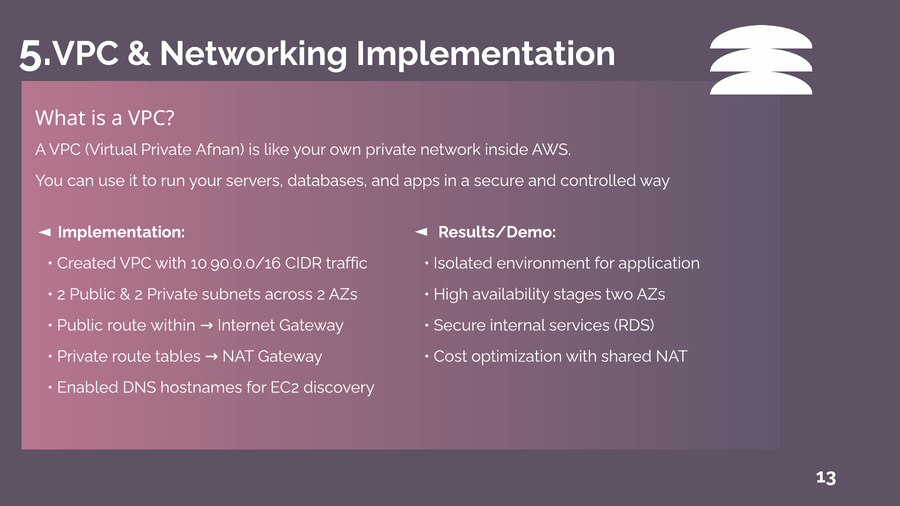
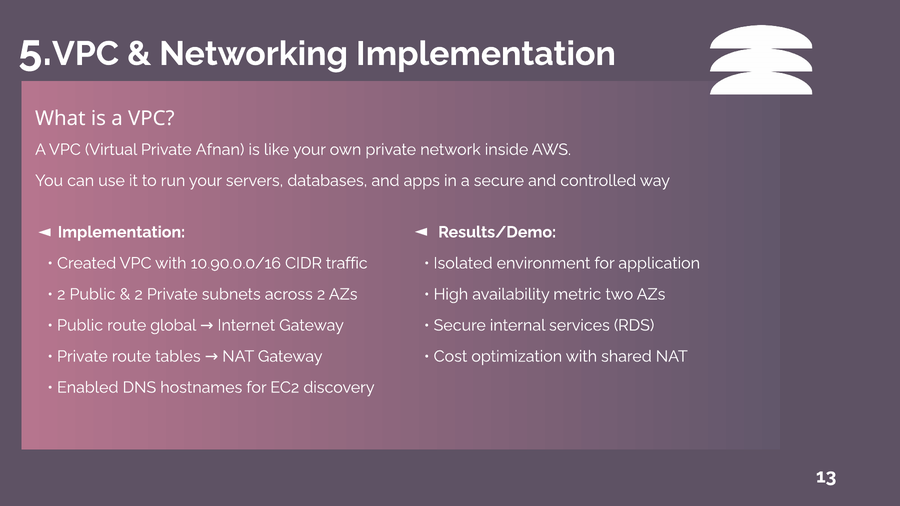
stages: stages -> metric (577, 294)
within: within -> global (173, 325)
